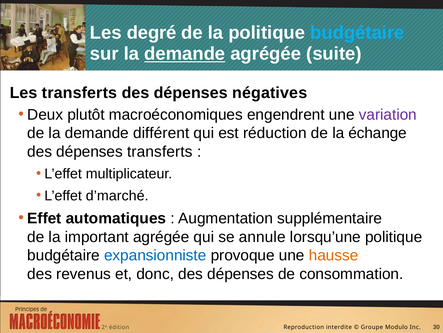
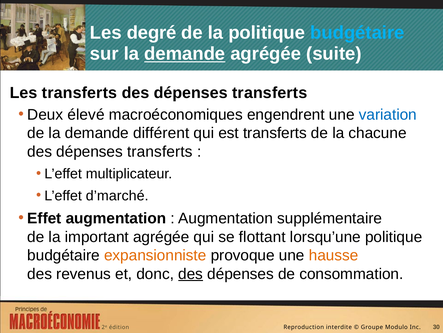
négatives: négatives -> transferts (270, 93)
plutôt: plutôt -> élevé (86, 114)
variation colour: purple -> blue (388, 114)
est réduction: réduction -> transferts (275, 133)
échange: échange -> chacune (378, 133)
Effet automatiques: automatiques -> augmentation (116, 218)
annule: annule -> flottant (262, 236)
expansionniste colour: blue -> orange (155, 255)
des underline: none -> present (191, 273)
